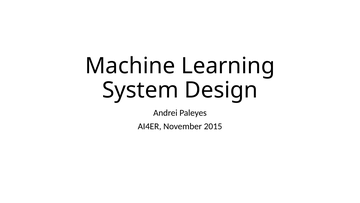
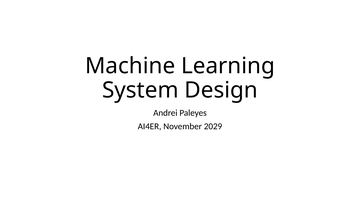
2015: 2015 -> 2029 (213, 126)
